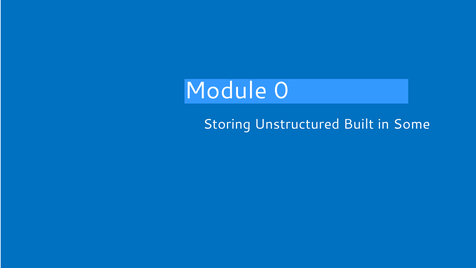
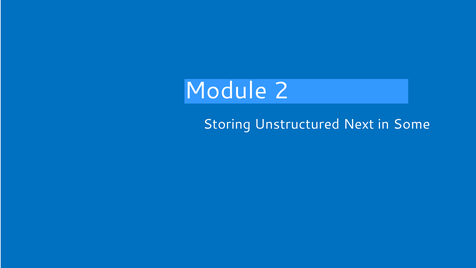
0: 0 -> 2 (281, 91)
Built: Built -> Next (359, 124)
